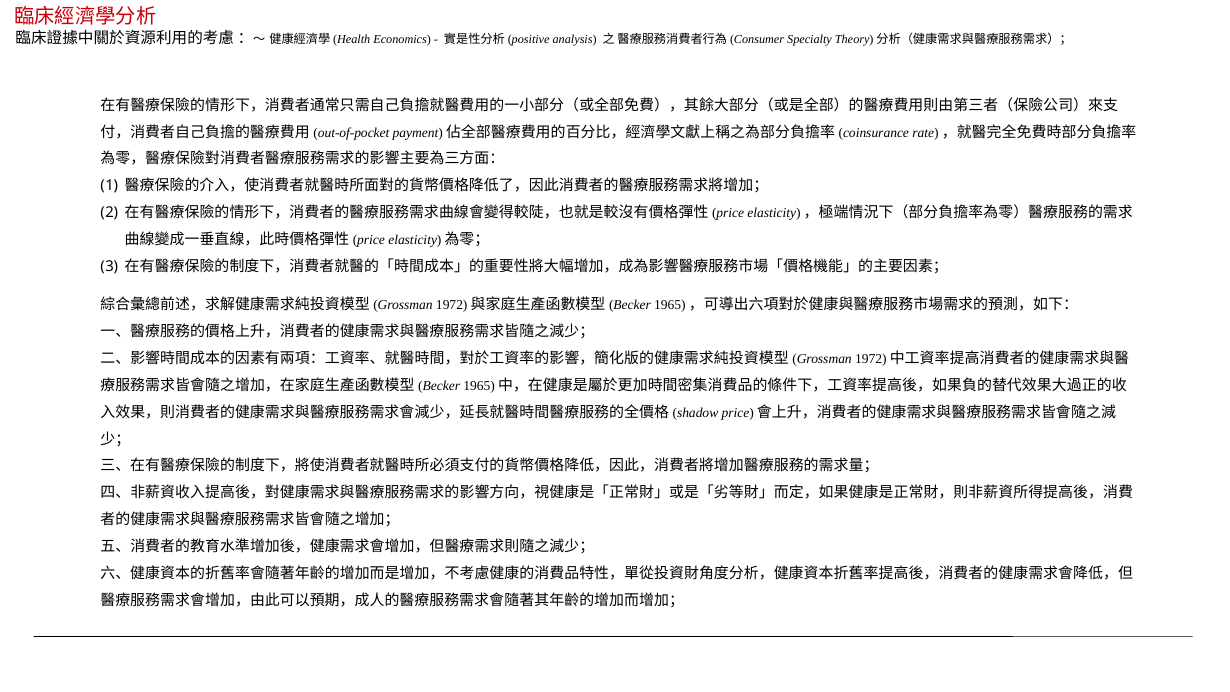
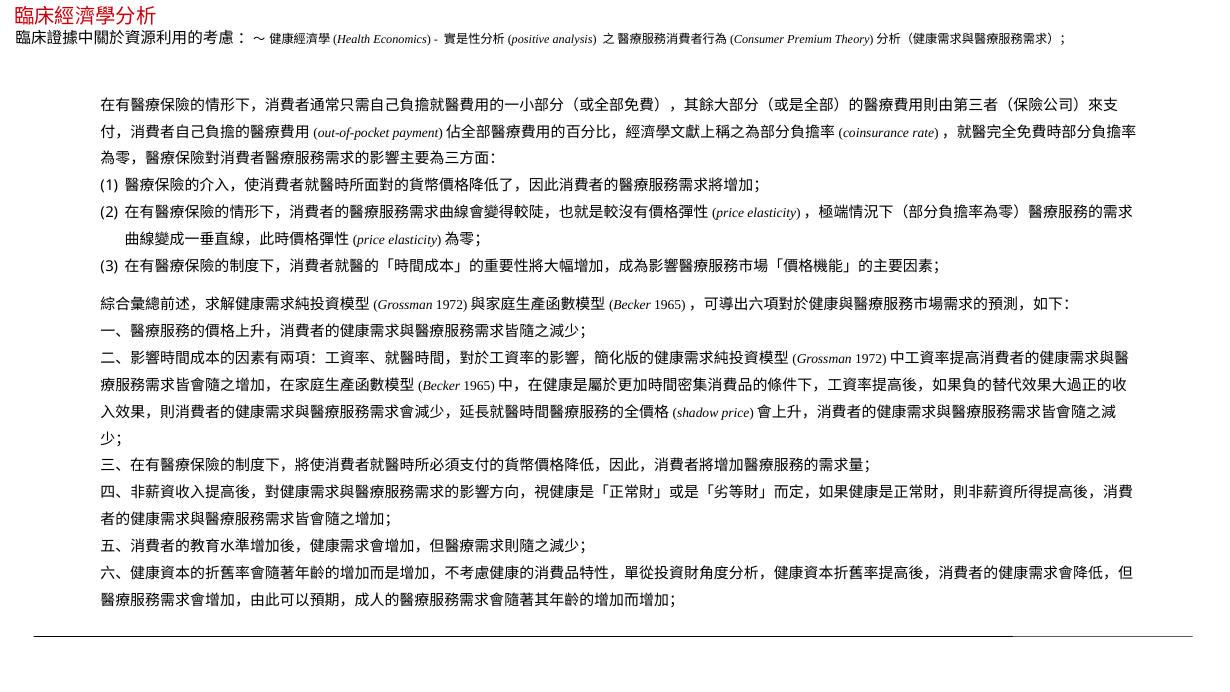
Specialty: Specialty -> Premium (810, 40)
